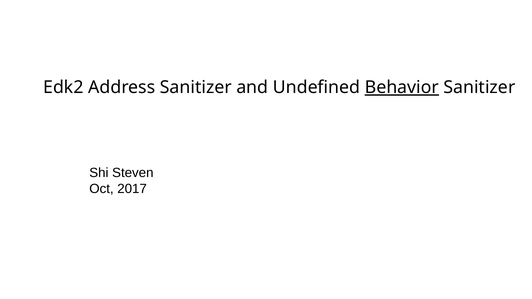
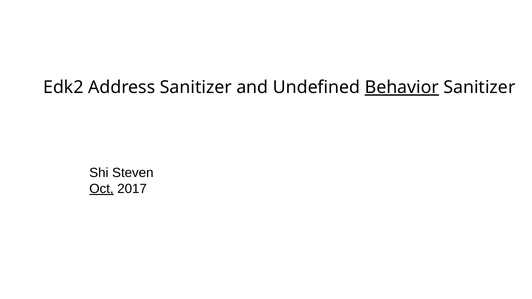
Oct underline: none -> present (101, 189)
